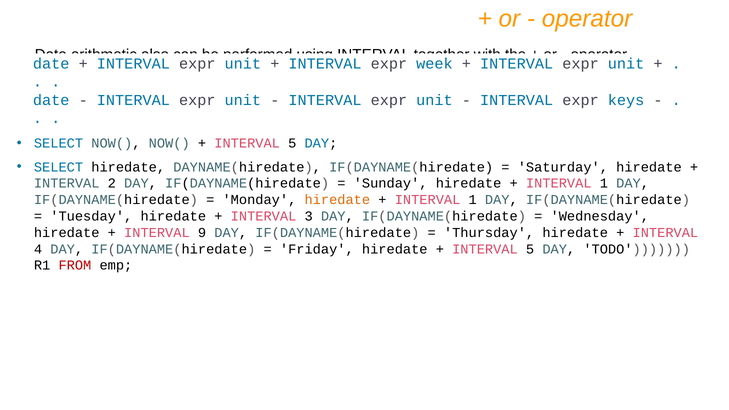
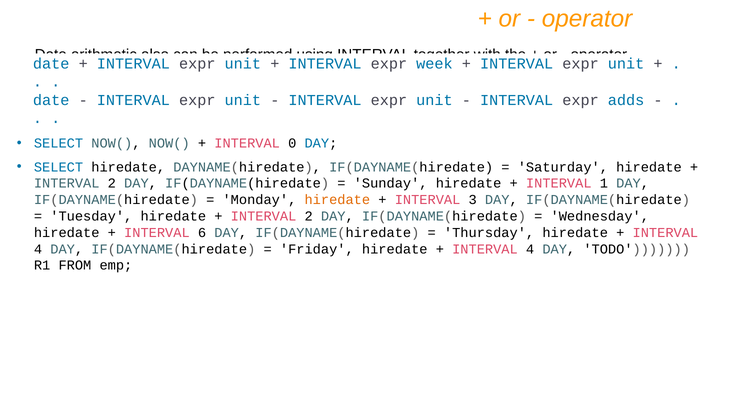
keys: keys -> adds (626, 100)
5: 5 -> 0 (292, 143)
1: 1 -> 3 (473, 200)
3: 3 -> 2 (309, 216)
9: 9 -> 6 (202, 233)
5: 5 -> 4 (530, 249)
FROM colour: red -> black (75, 265)
